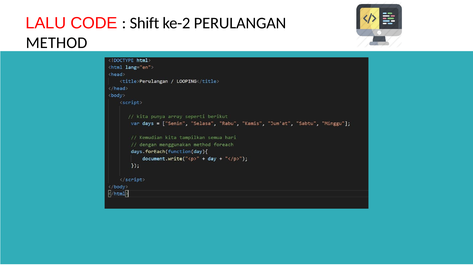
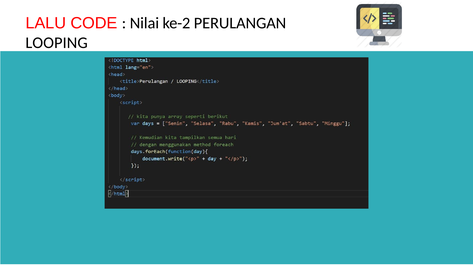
Shift: Shift -> Nilai (144, 23)
METHOD: METHOD -> LOOPING (57, 43)
